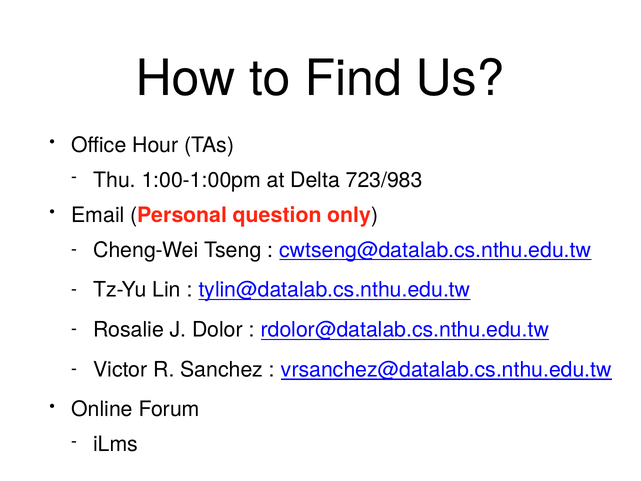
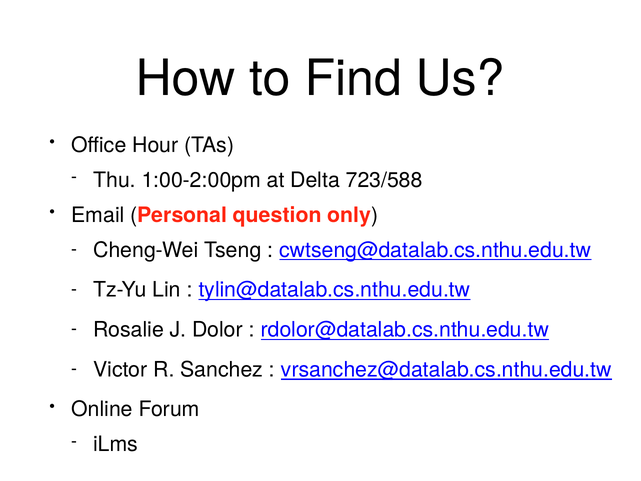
1:00-1:00pm: 1:00-1:00pm -> 1:00-2:00pm (201, 180)
723/983: 723/983 -> 723/588 (384, 180)
